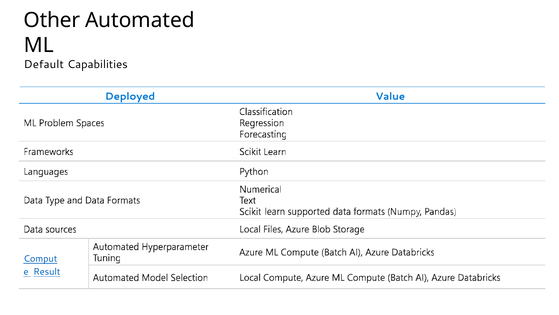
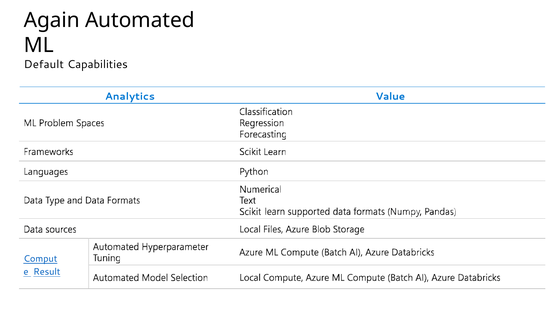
Other: Other -> Again (52, 20)
Deployed: Deployed -> Analytics (130, 96)
